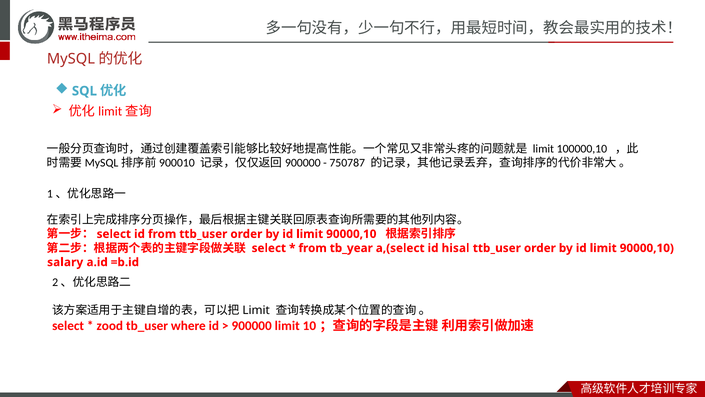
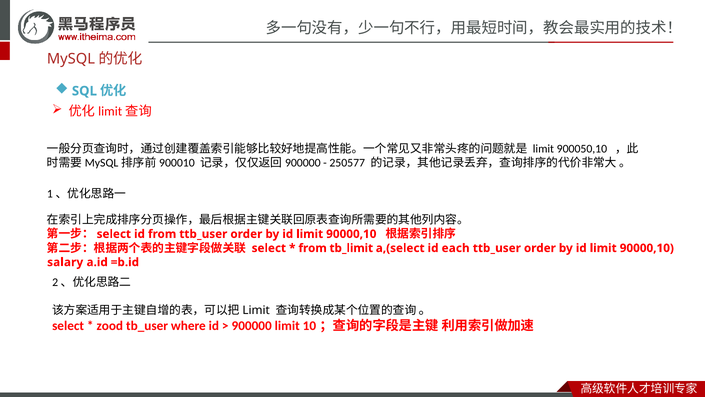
100000,10: 100000,10 -> 900050,10 (582, 149)
750787: 750787 -> 250577 (347, 163)
tb_year: tb_year -> tb_limit (351, 248)
hisal: hisal -> each (456, 248)
